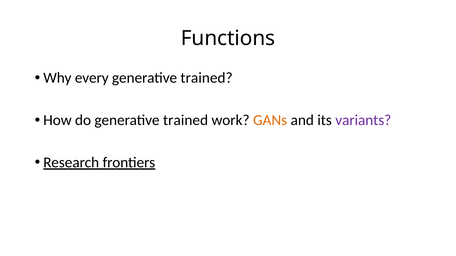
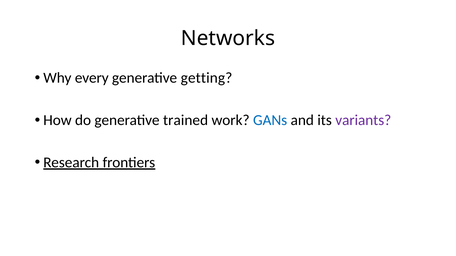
Functions: Functions -> Networks (228, 38)
trained: trained -> getting (207, 78)
GANs colour: orange -> blue (270, 120)
